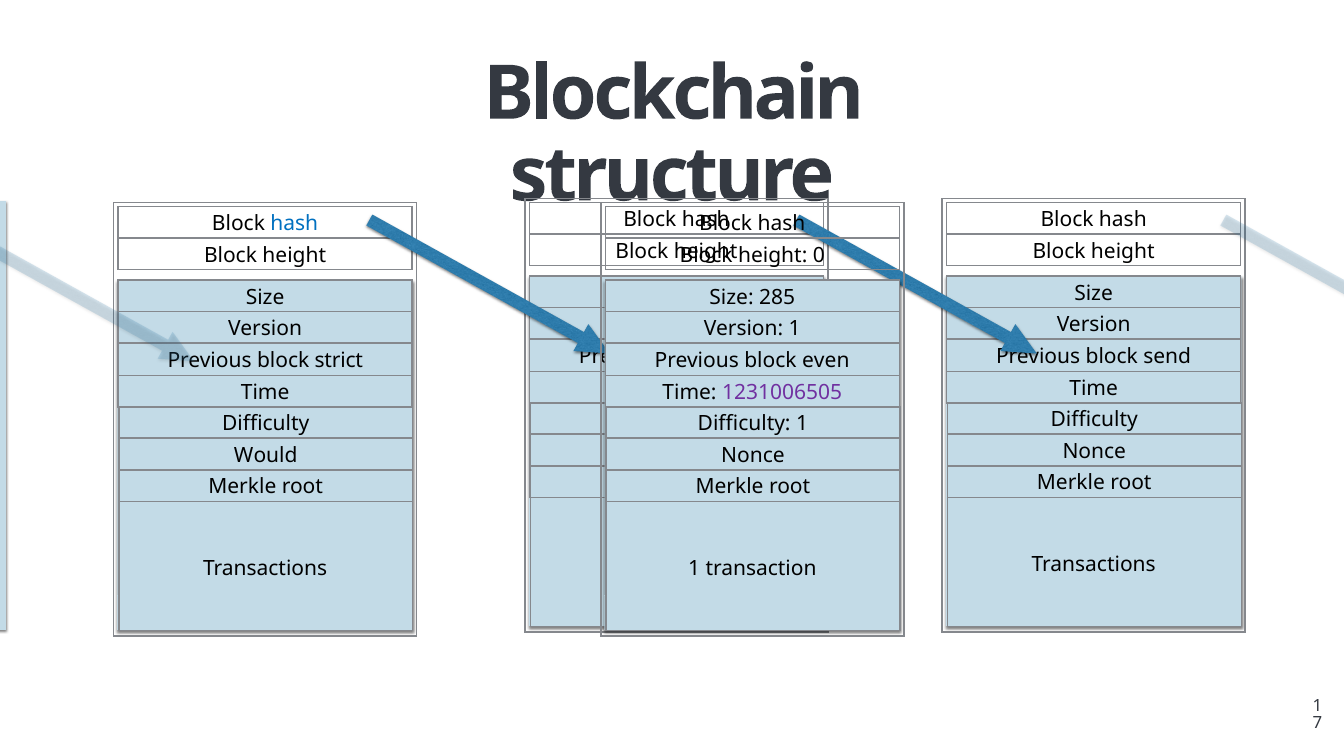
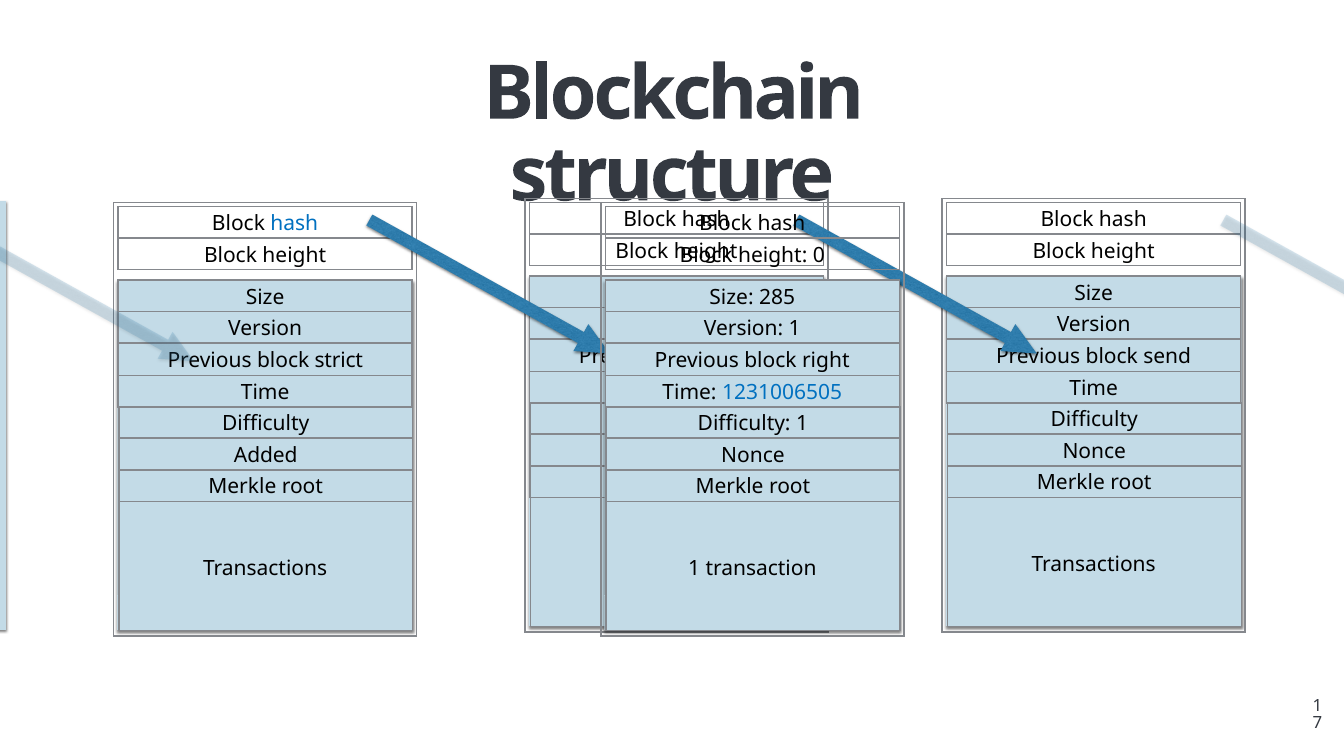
even: even -> right (826, 361)
1231006505 colour: purple -> blue (782, 393)
Would: Would -> Added (266, 456)
